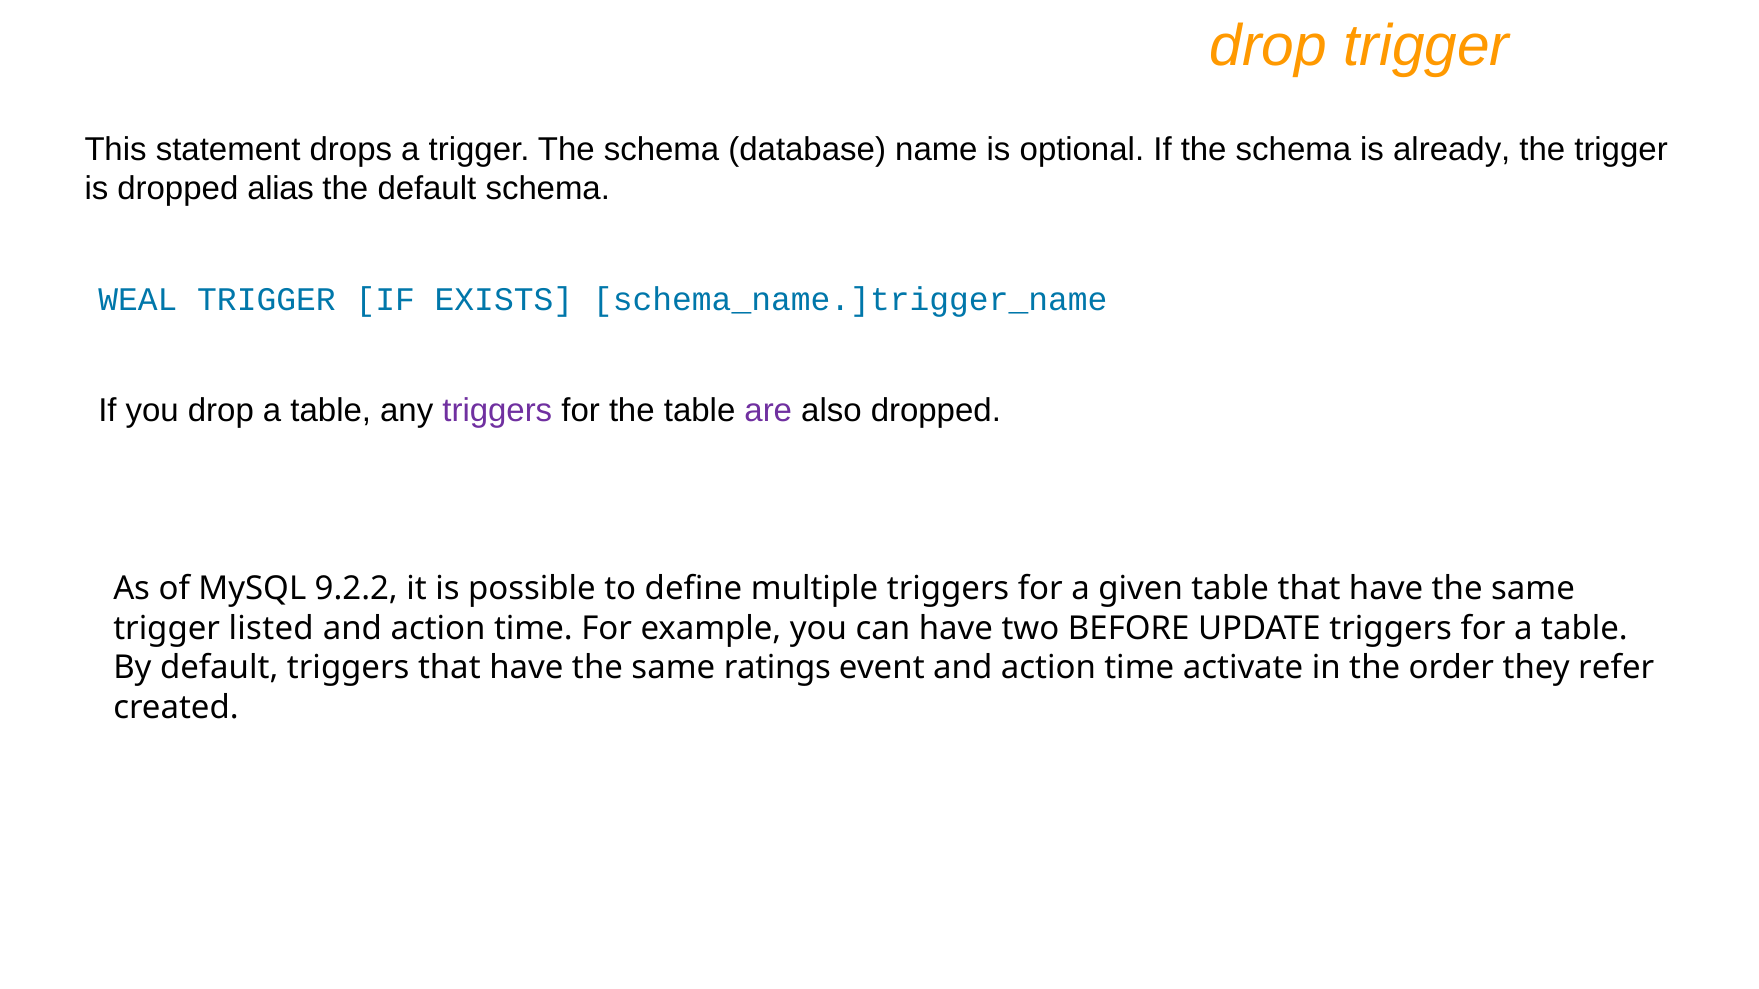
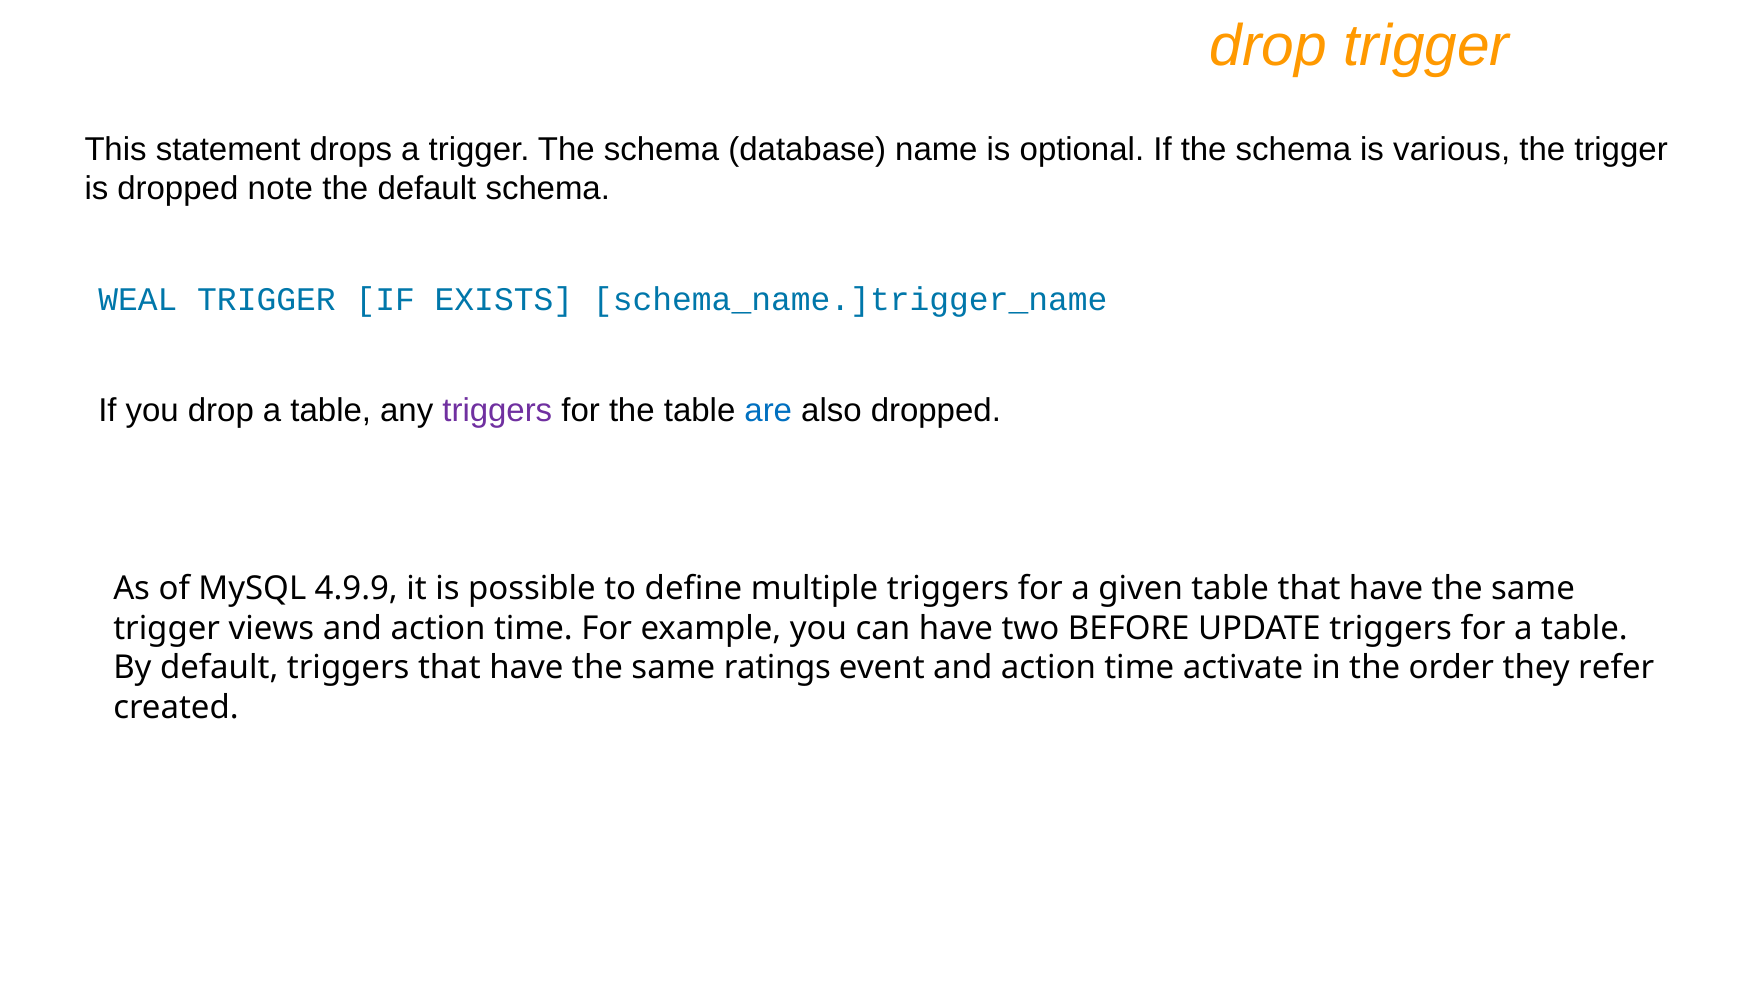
already: already -> various (1452, 149)
alias: alias -> note (280, 189)
are colour: purple -> blue (768, 411)
9.2.2: 9.2.2 -> 4.9.9 (356, 589)
listed: listed -> views (271, 629)
